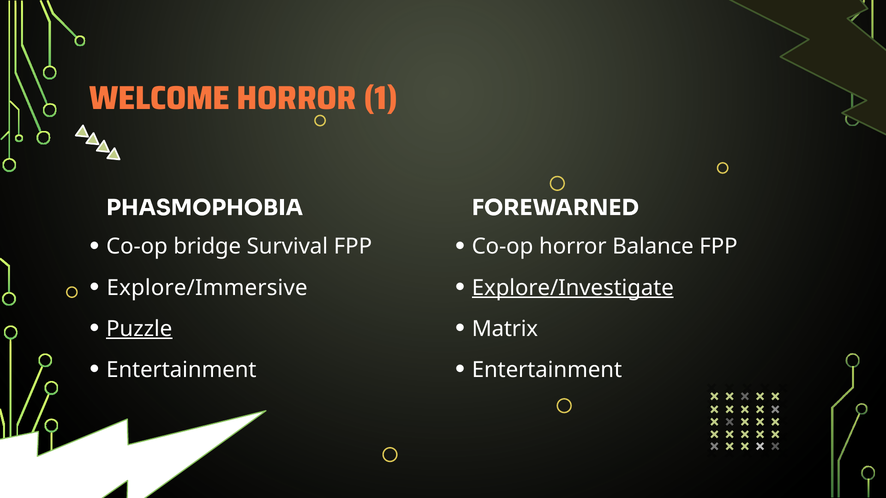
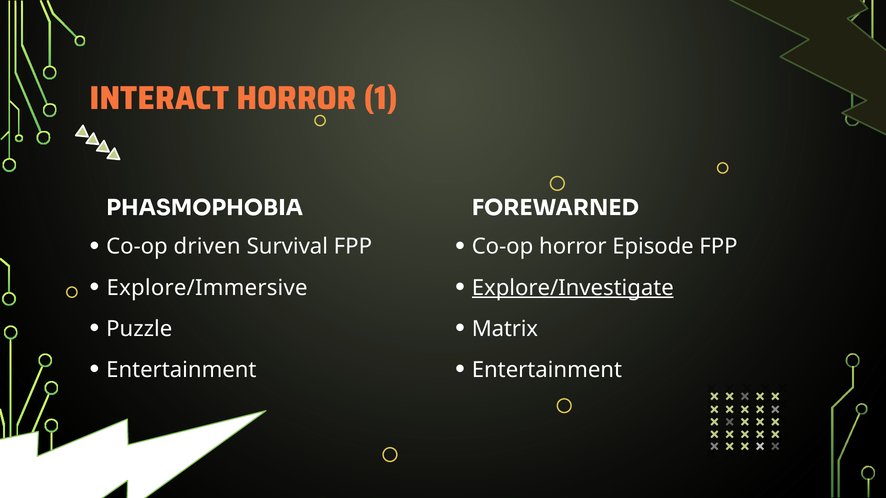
WELCOME: WELCOME -> INTERACT (159, 98)
bridge: bridge -> driven (207, 247)
Balance: Balance -> Episode (653, 247)
Puzzle underline: present -> none (139, 329)
